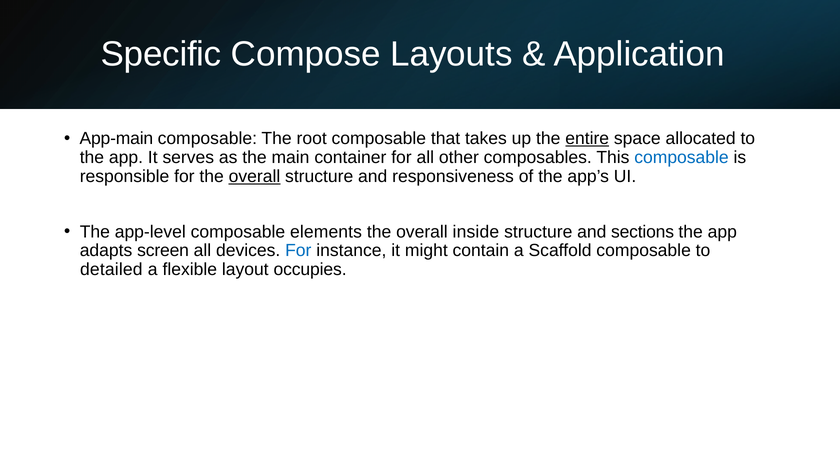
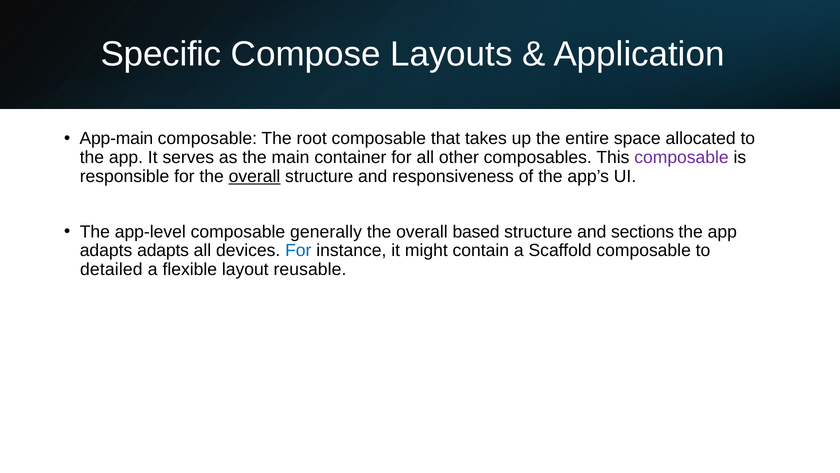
entire underline: present -> none (587, 138)
composable colour: blue -> purple (682, 157)
elements: elements -> generally (326, 232)
inside: inside -> based (476, 232)
adapts screen: screen -> adapts (163, 250)
occupies: occupies -> reusable (310, 269)
